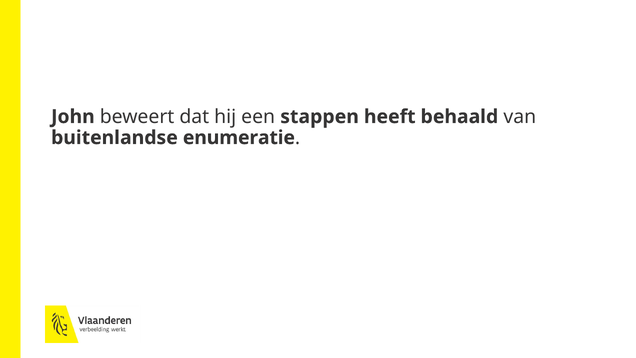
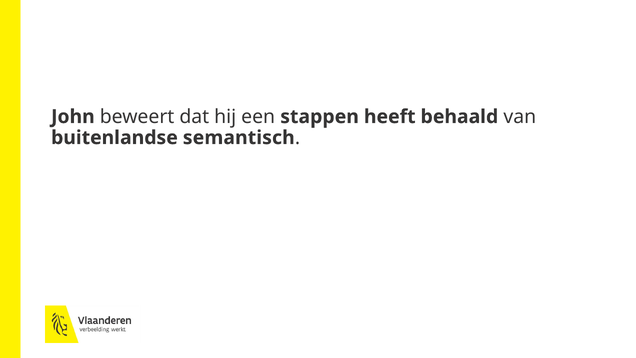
enumeratie: enumeratie -> semantisch (239, 138)
